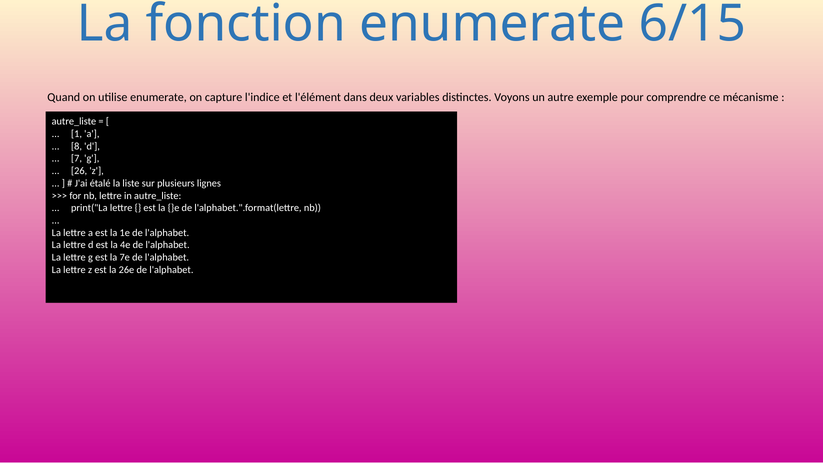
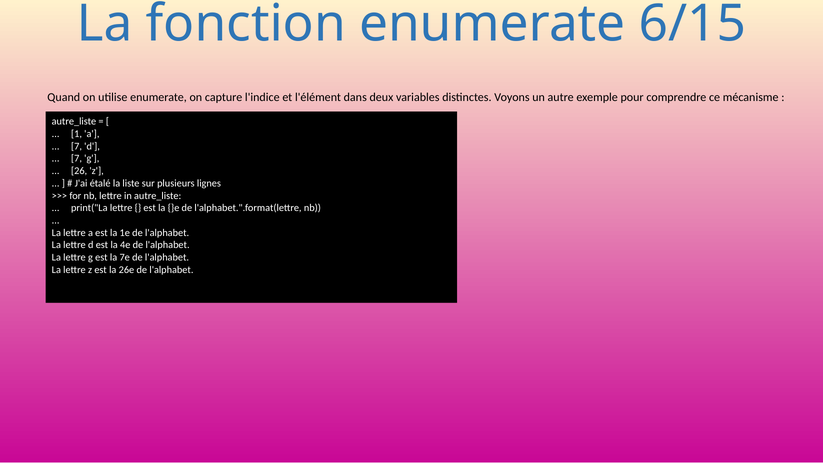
8: 8 -> 7 (76, 146)
